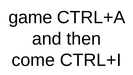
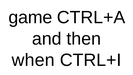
come: come -> when (33, 60)
